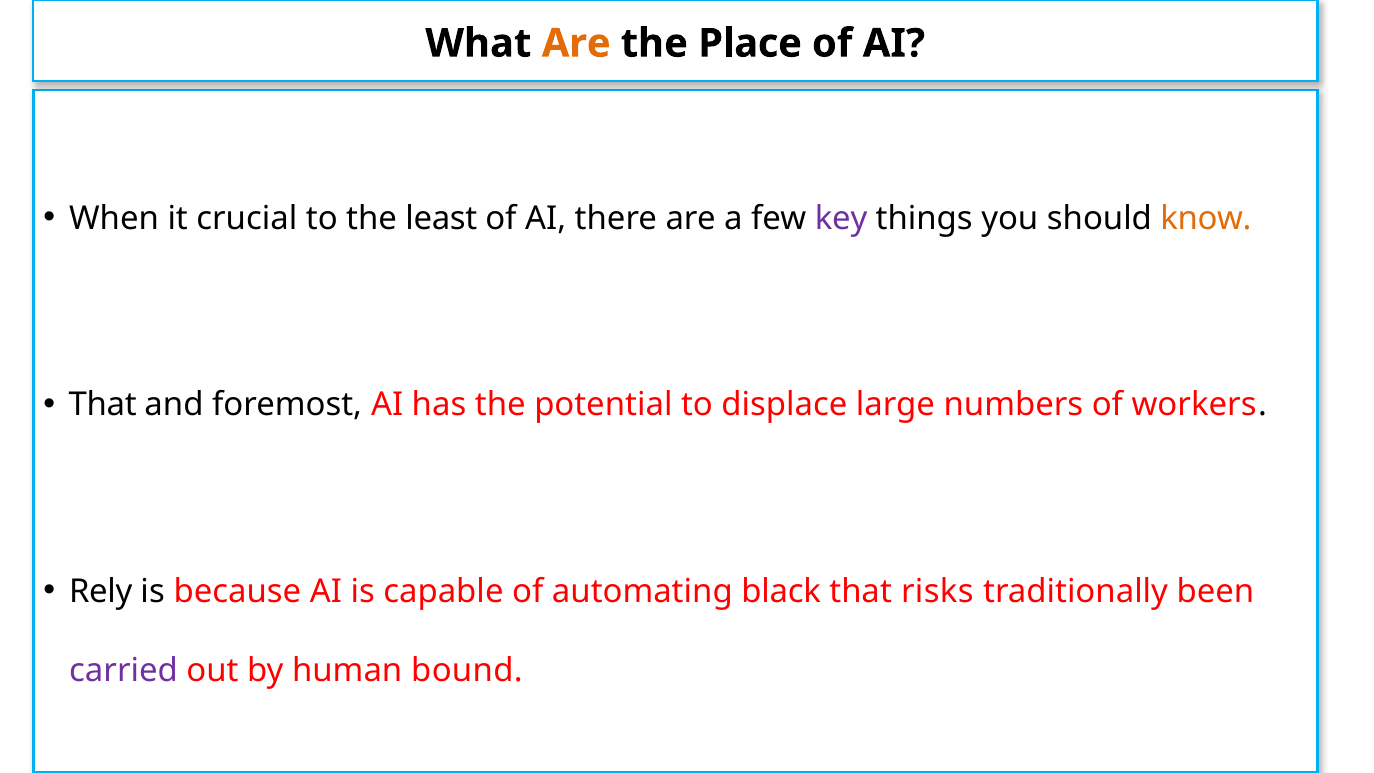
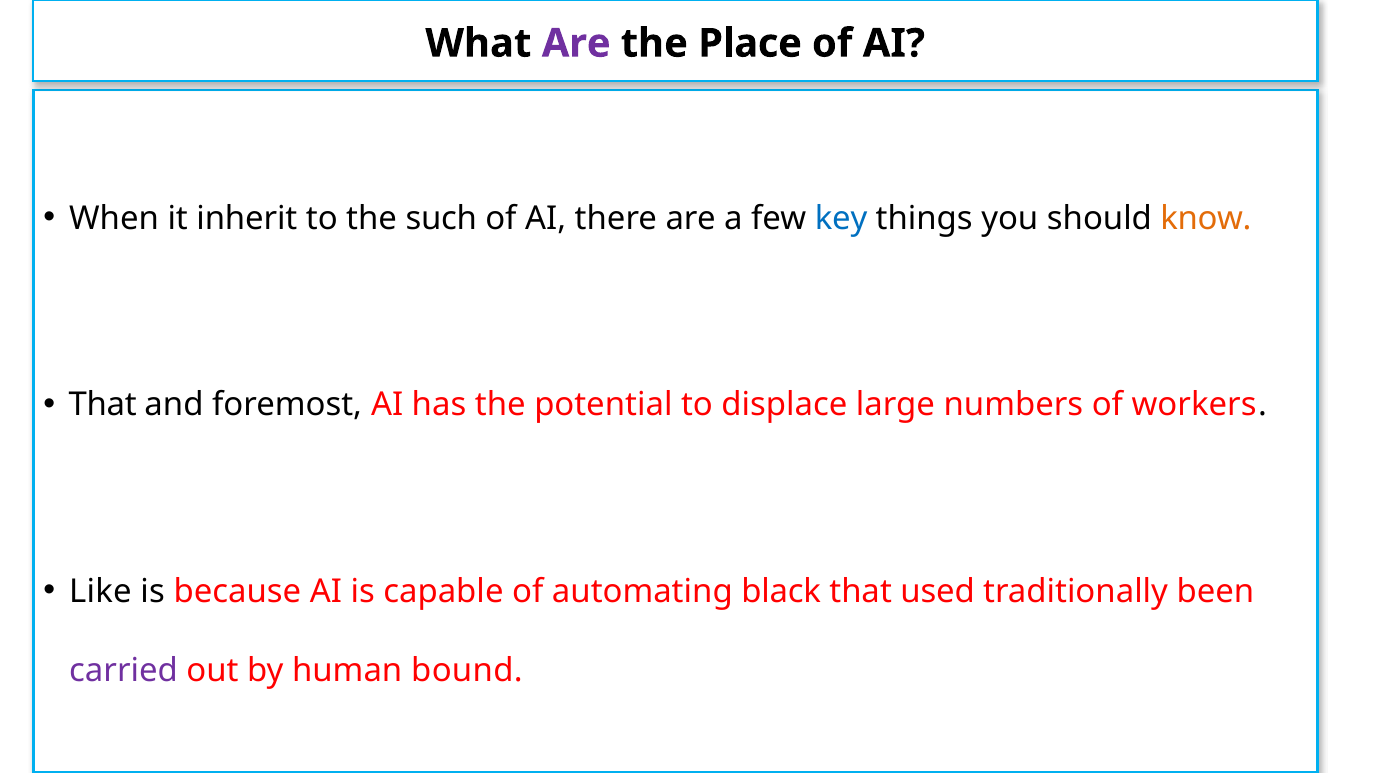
Are colour: orange -> purple (576, 43)
crucial: crucial -> inherit (247, 218)
least: least -> such (441, 218)
key colour: purple -> blue (841, 218)
Rely: Rely -> Like (100, 591)
risks: risks -> used (938, 591)
